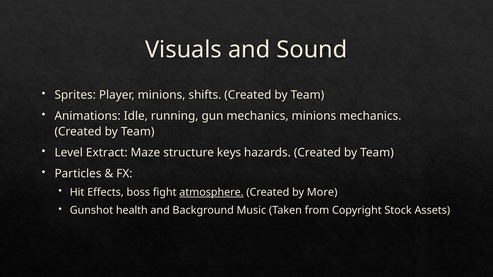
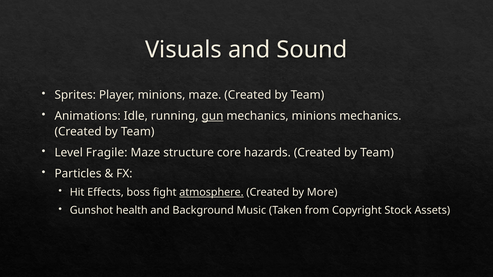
minions shifts: shifts -> maze (205, 95)
gun underline: none -> present (212, 116)
Extract: Extract -> Fragile (107, 153)
keys: keys -> core (229, 153)
